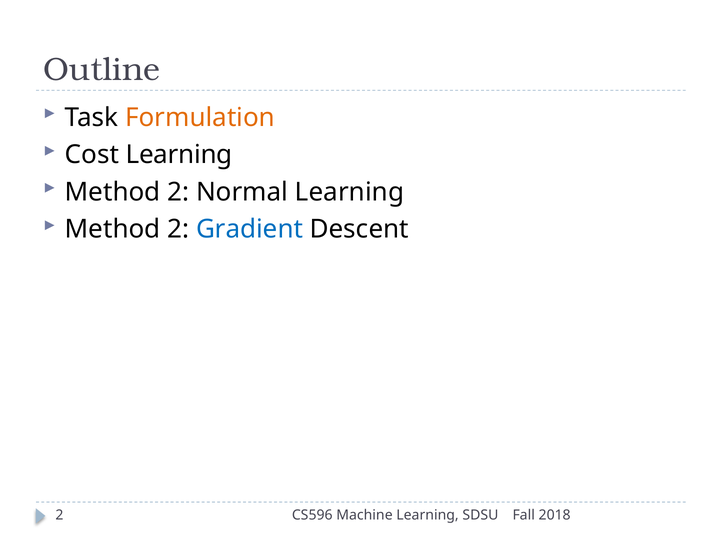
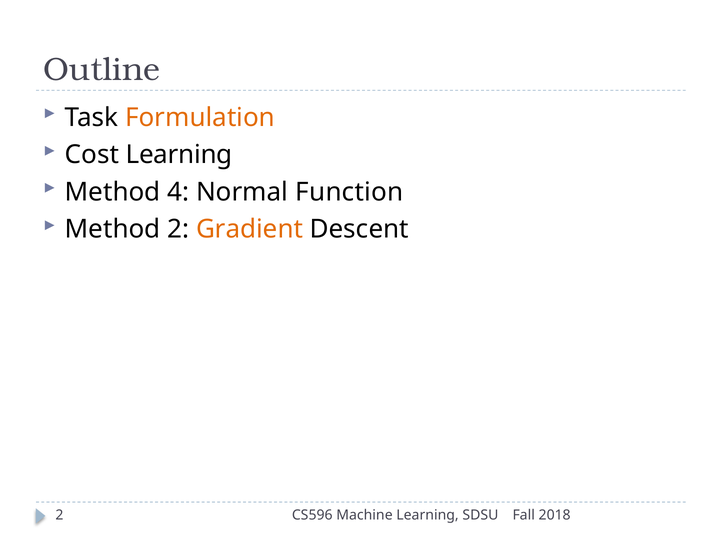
2: 2 -> 4 (178, 192)
Normal Learning: Learning -> Function (349, 192)
Gradient colour: blue -> orange (250, 229)
